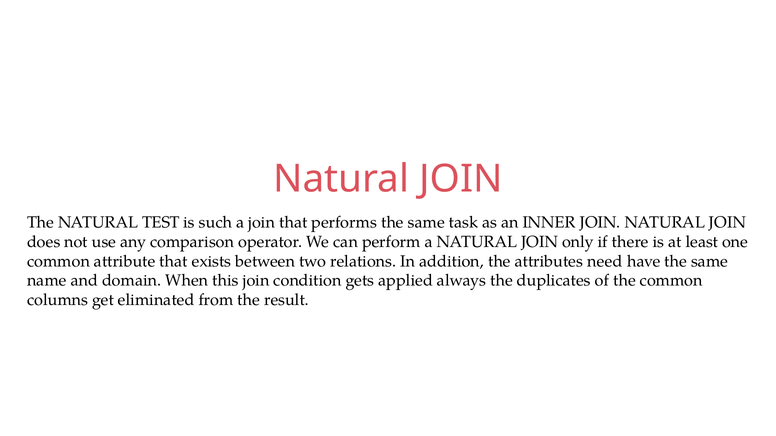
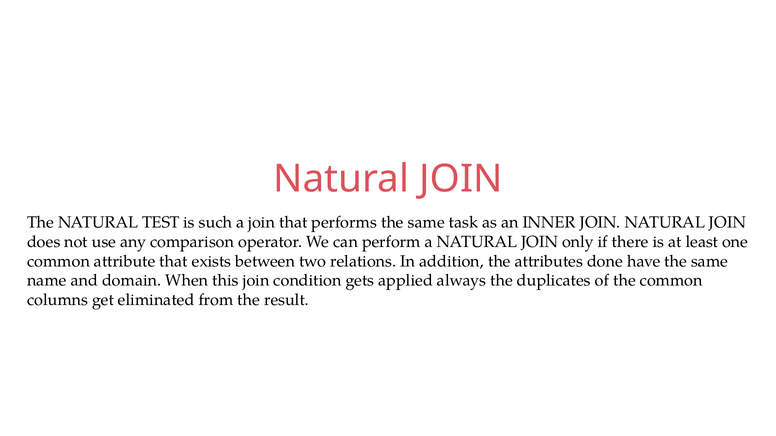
need: need -> done (605, 262)
